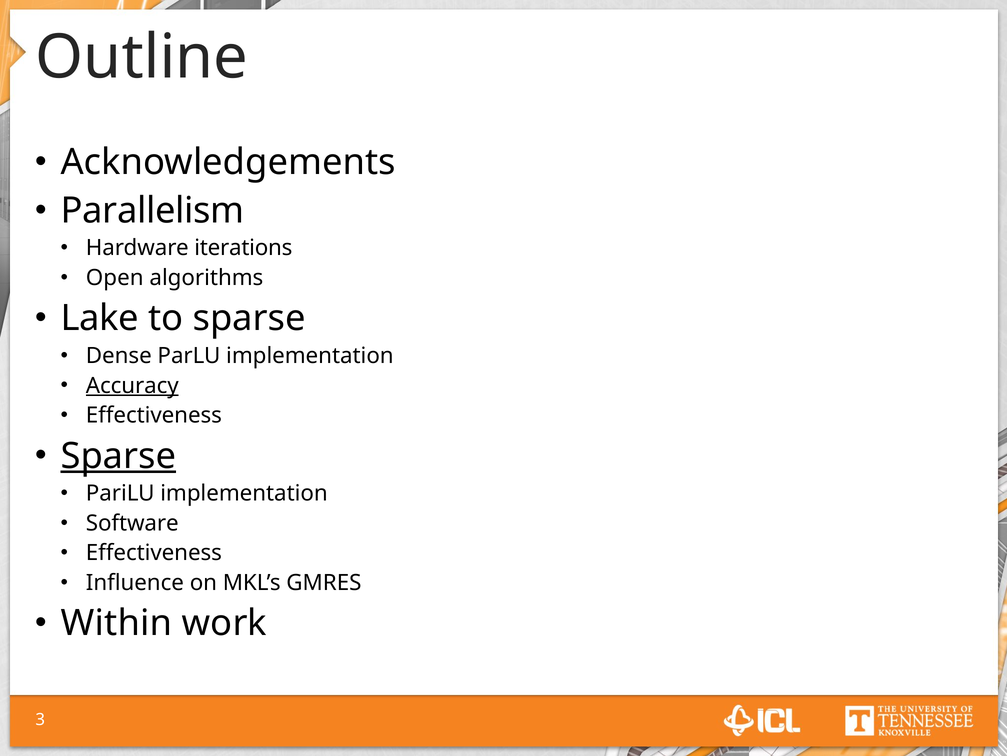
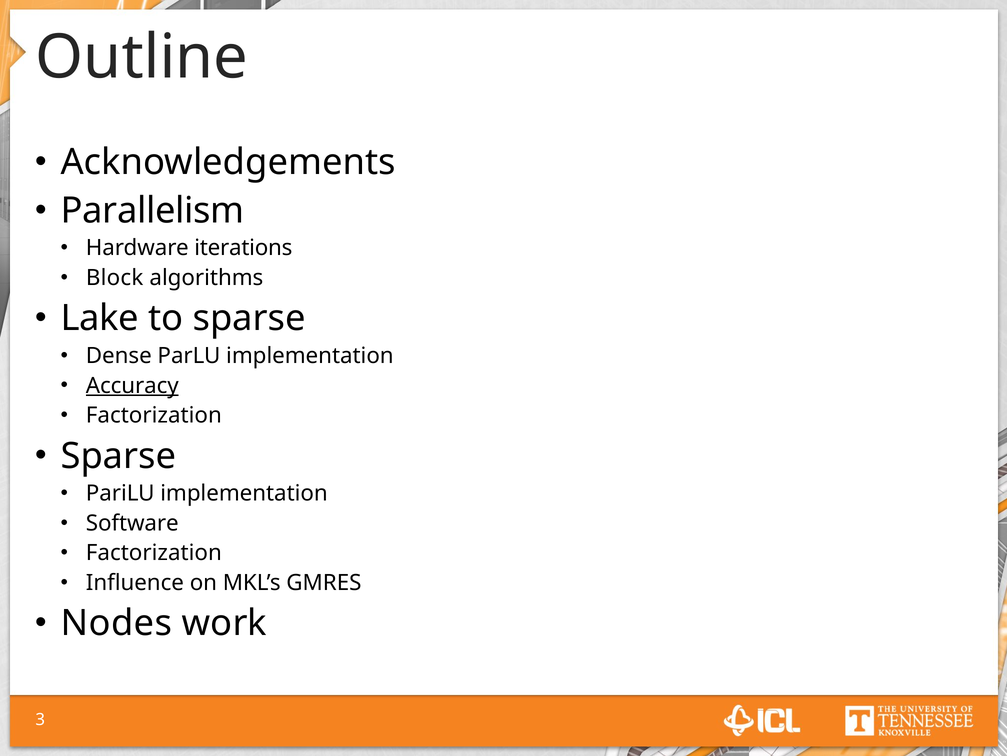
Open: Open -> Block (115, 278)
Effectiveness: Effectiveness -> Factorization (154, 415)
Sparse underline: present -> none (118, 456)
Effectiveness: Effectiveness -> Factorization (154, 552)
Within: Within -> Nodes (116, 623)
